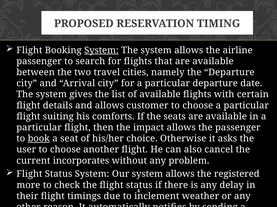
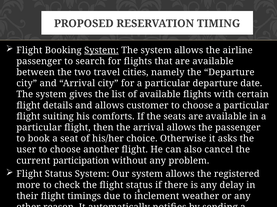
the impact: impact -> arrival (149, 128)
book underline: present -> none (39, 139)
incorporates: incorporates -> participation (81, 161)
